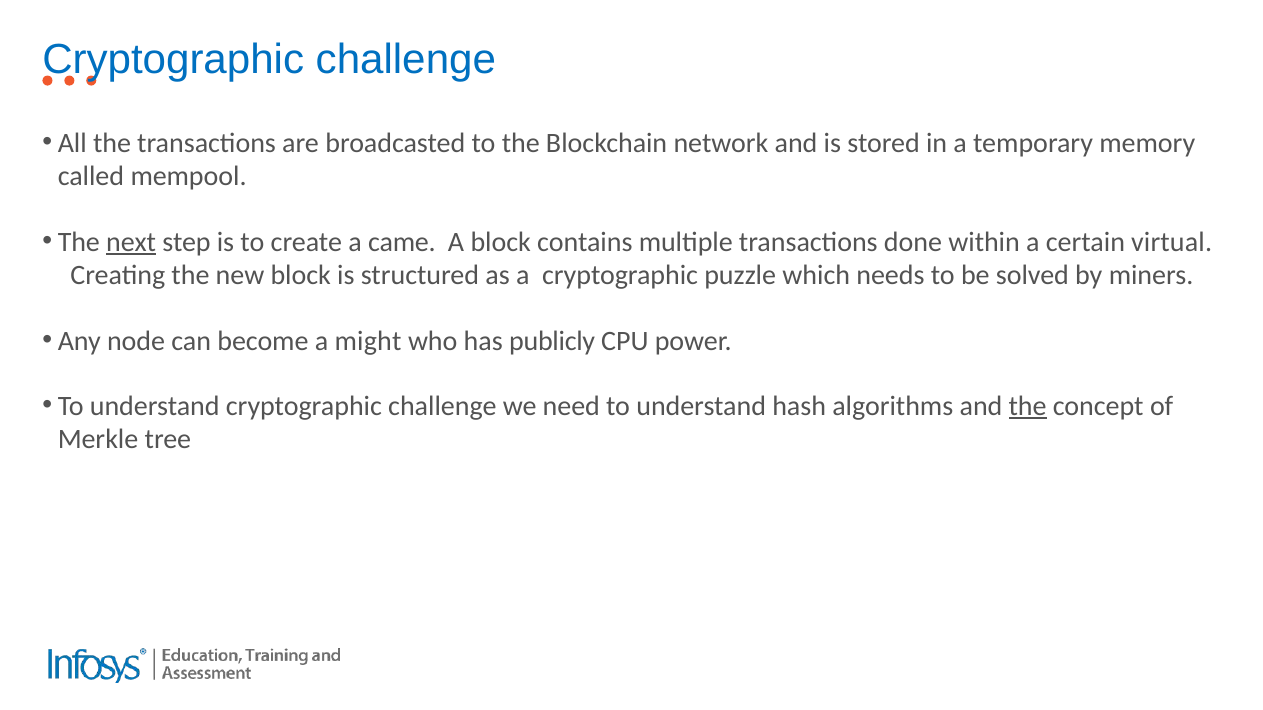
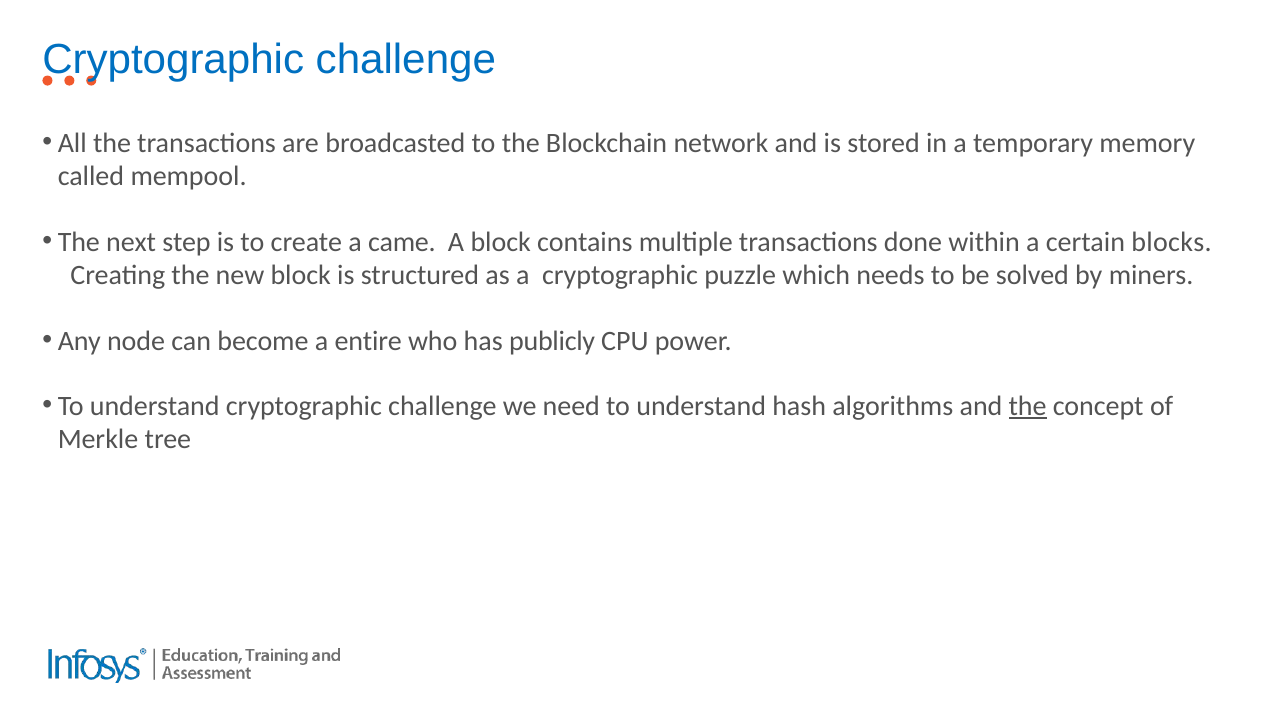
next underline: present -> none (131, 242)
virtual: virtual -> blocks (1172, 242)
might: might -> entire (368, 341)
